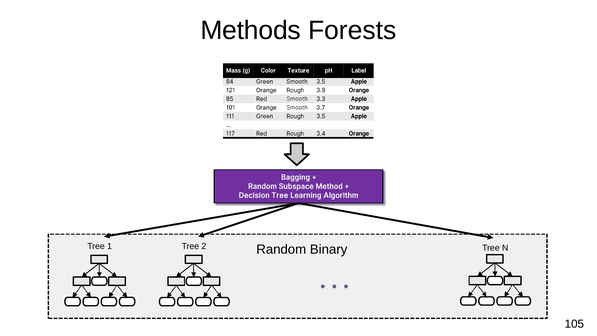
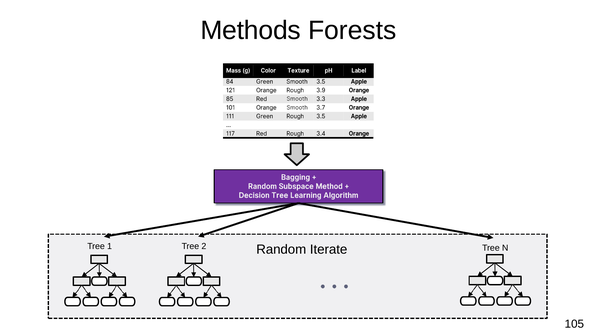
Binary: Binary -> Iterate (329, 249)
